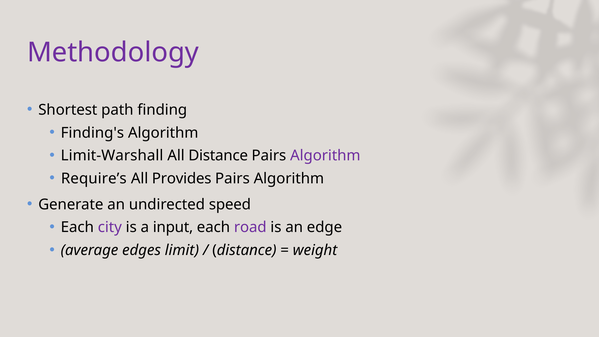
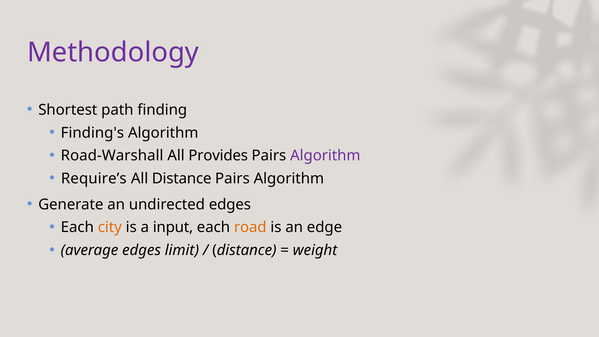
Limit-Warshall: Limit-Warshall -> Road-Warshall (112, 156)
All Distance: Distance -> Provides (218, 156)
All Provides: Provides -> Distance (182, 178)
undirected speed: speed -> edges (230, 204)
city colour: purple -> orange (110, 227)
road colour: purple -> orange (250, 227)
